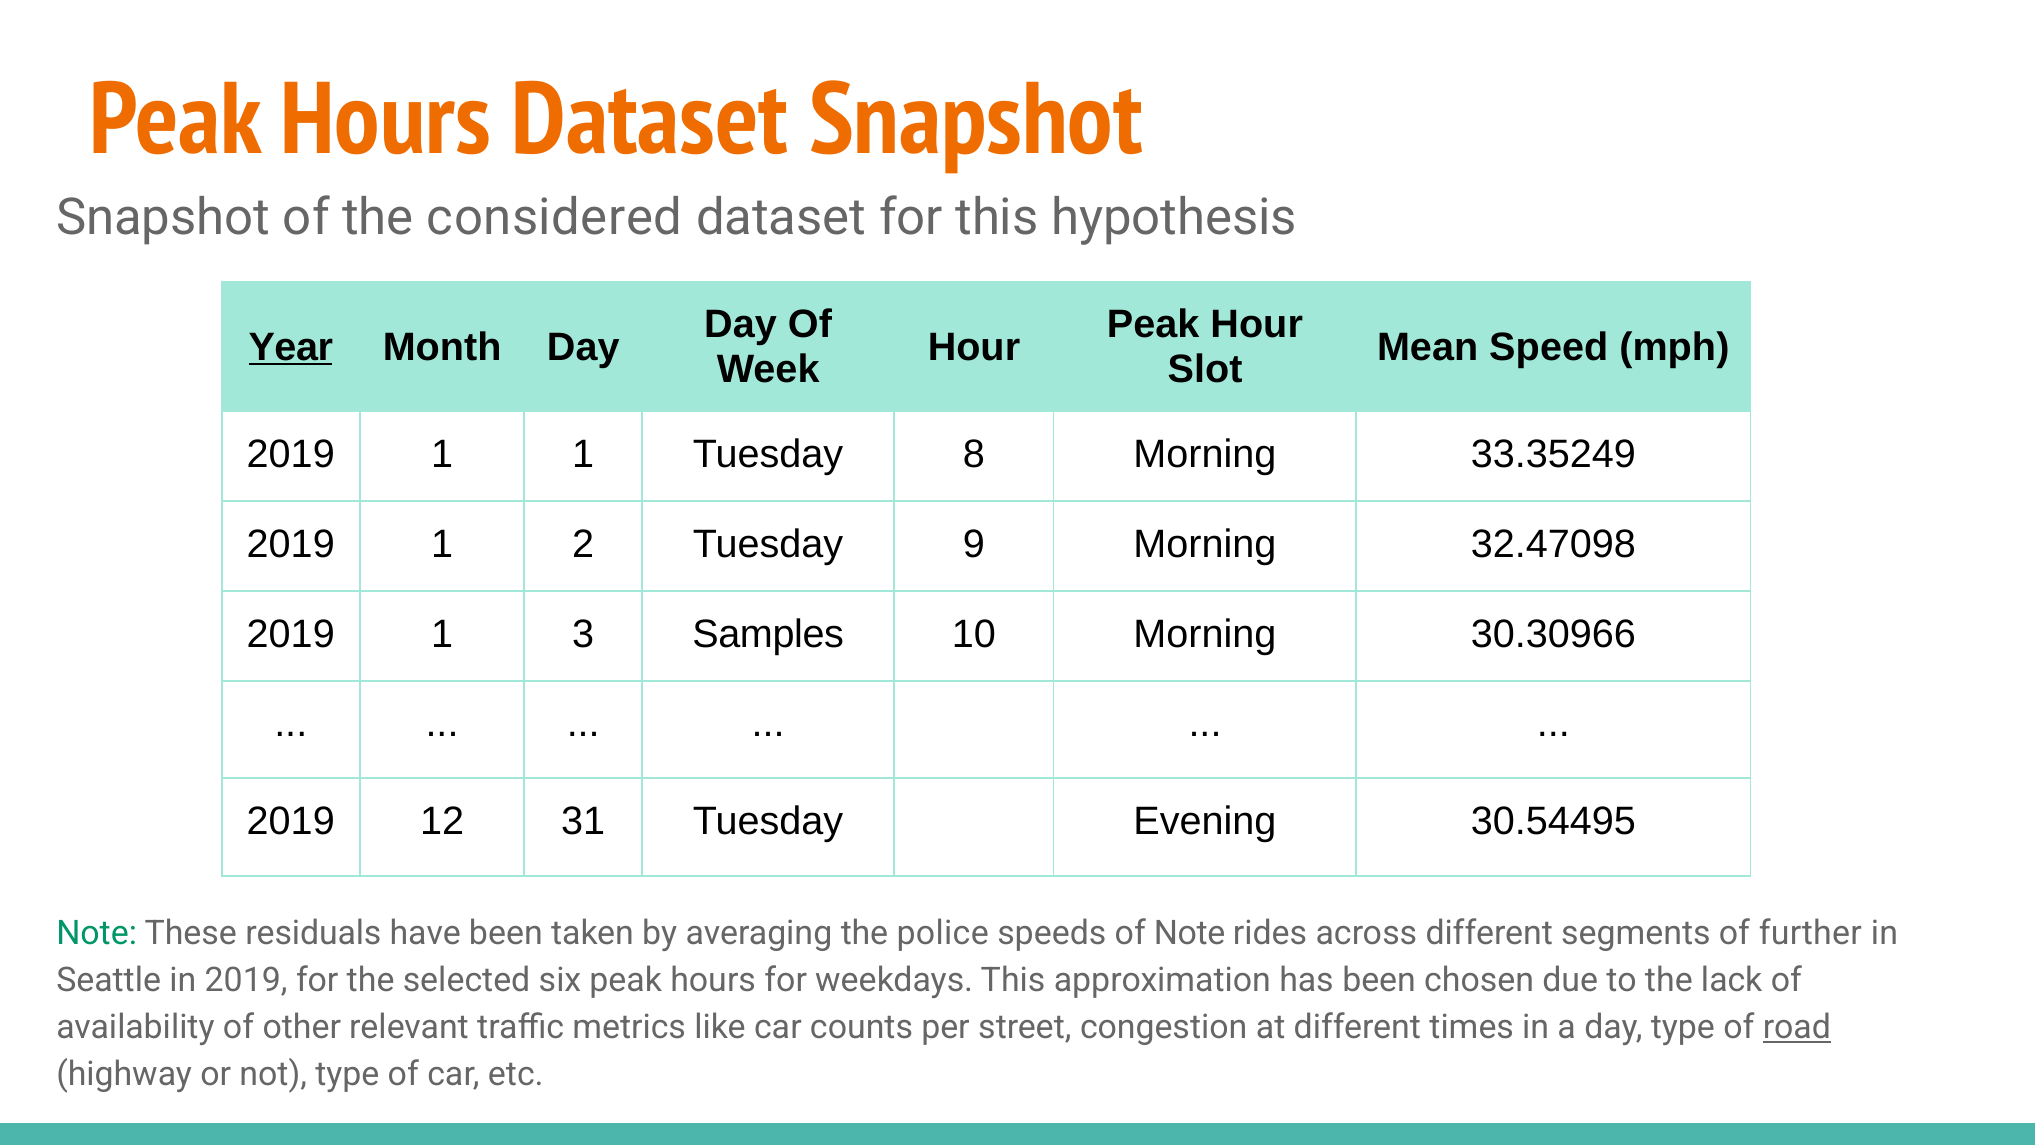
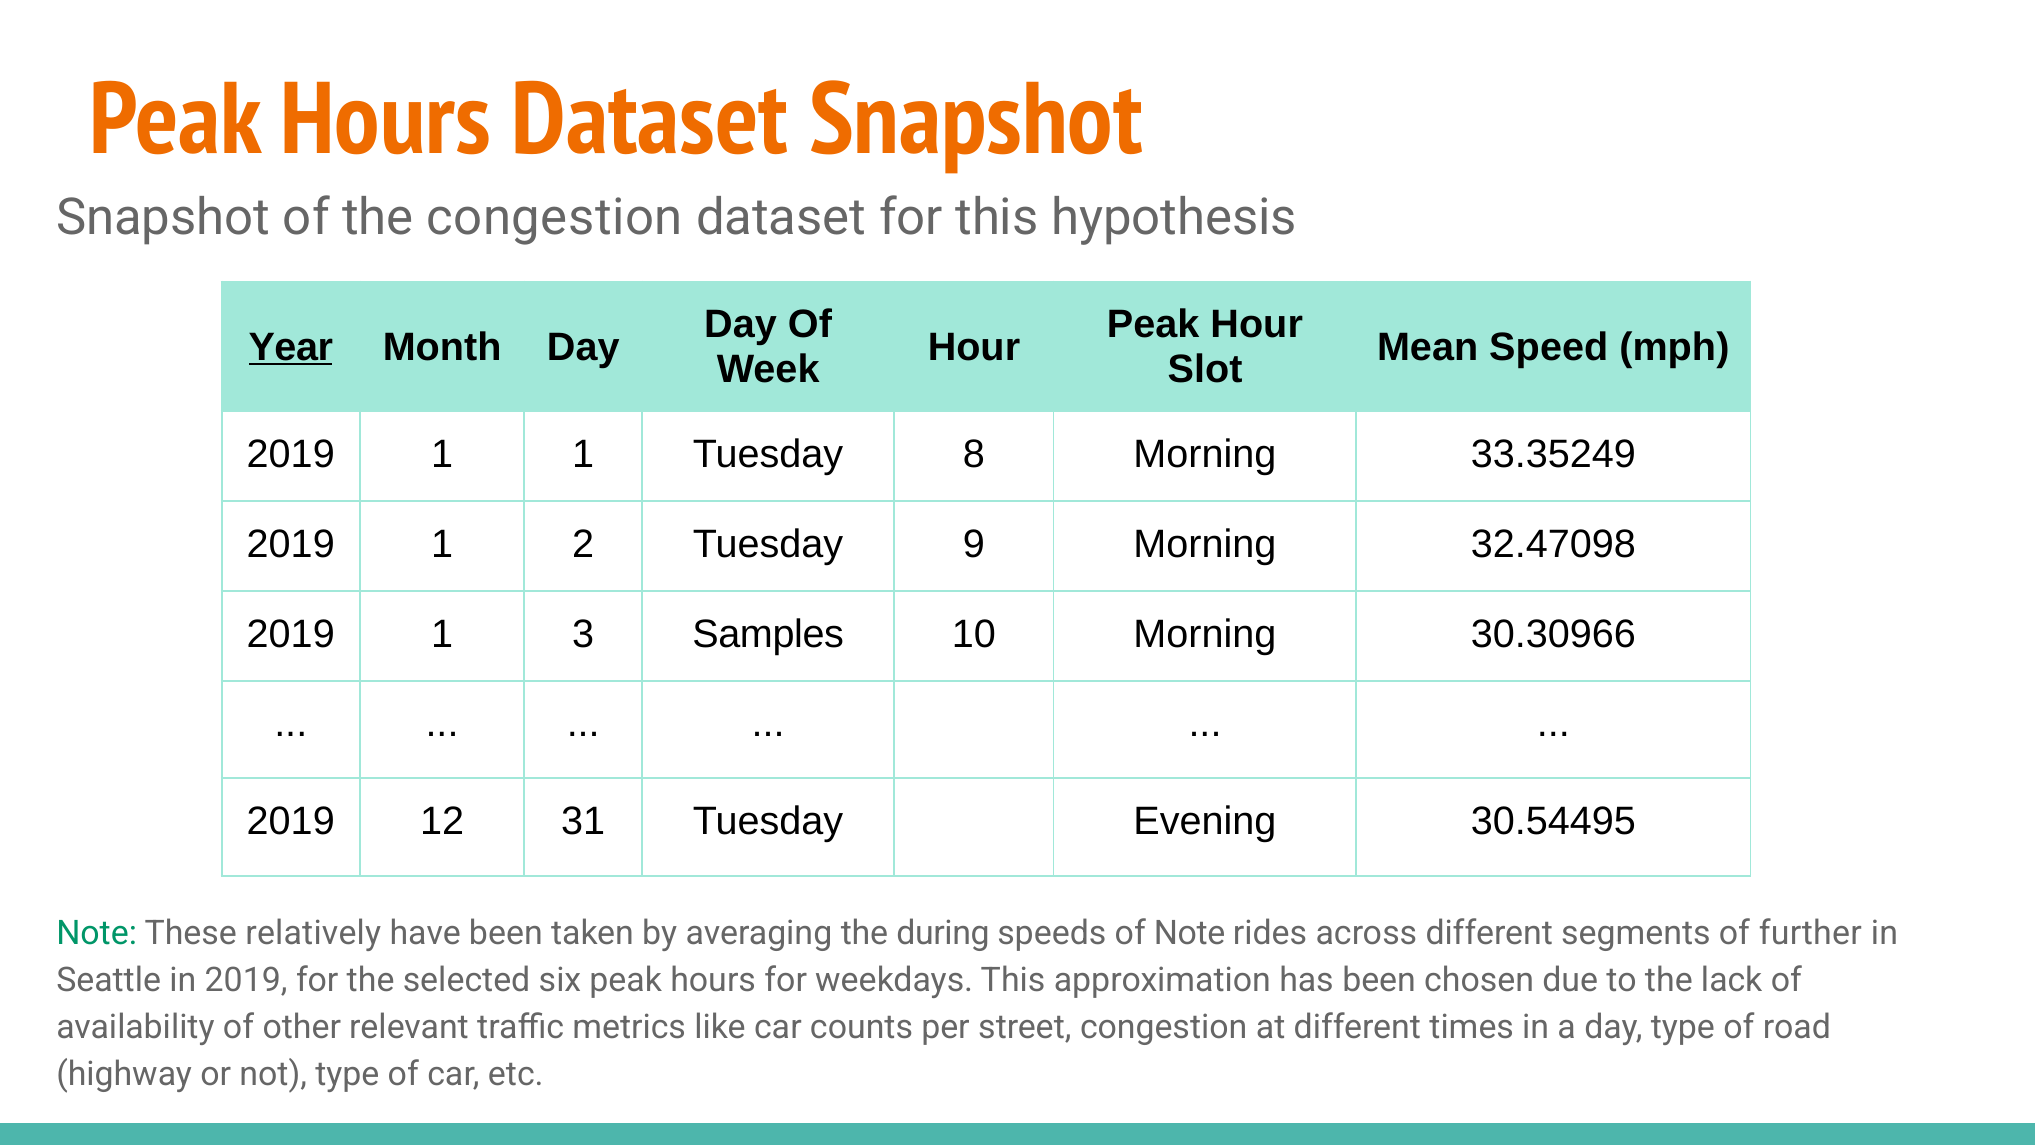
the considered: considered -> congestion (555, 218)
residuals: residuals -> relatively (313, 934)
police: police -> during (943, 934)
road underline: present -> none (1797, 1027)
